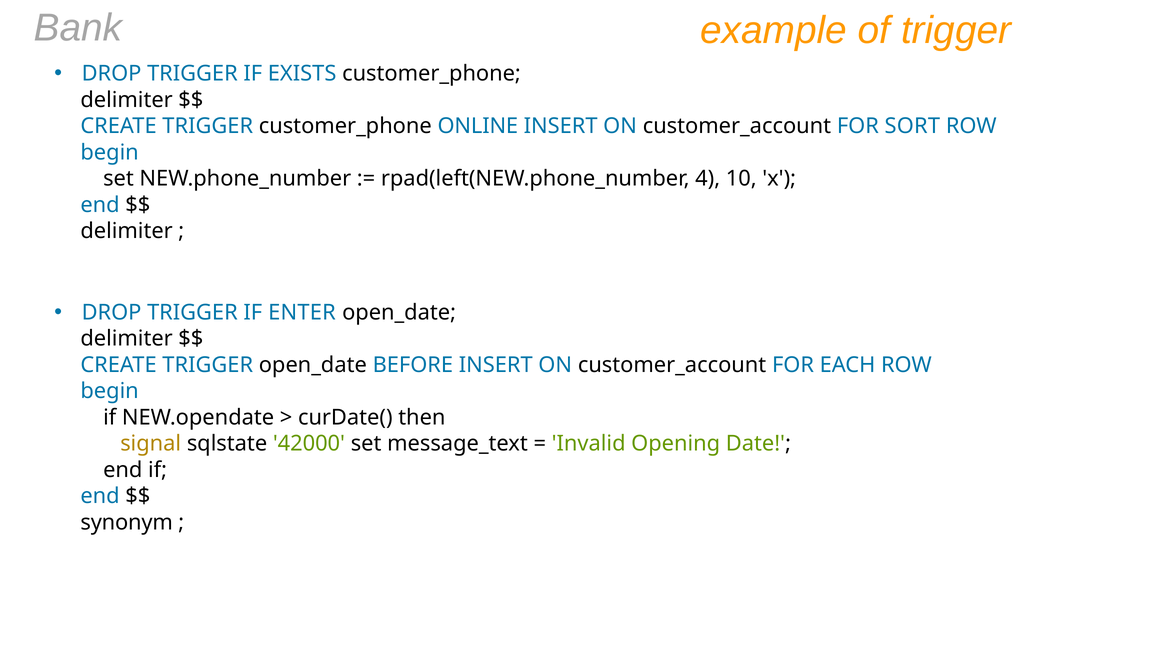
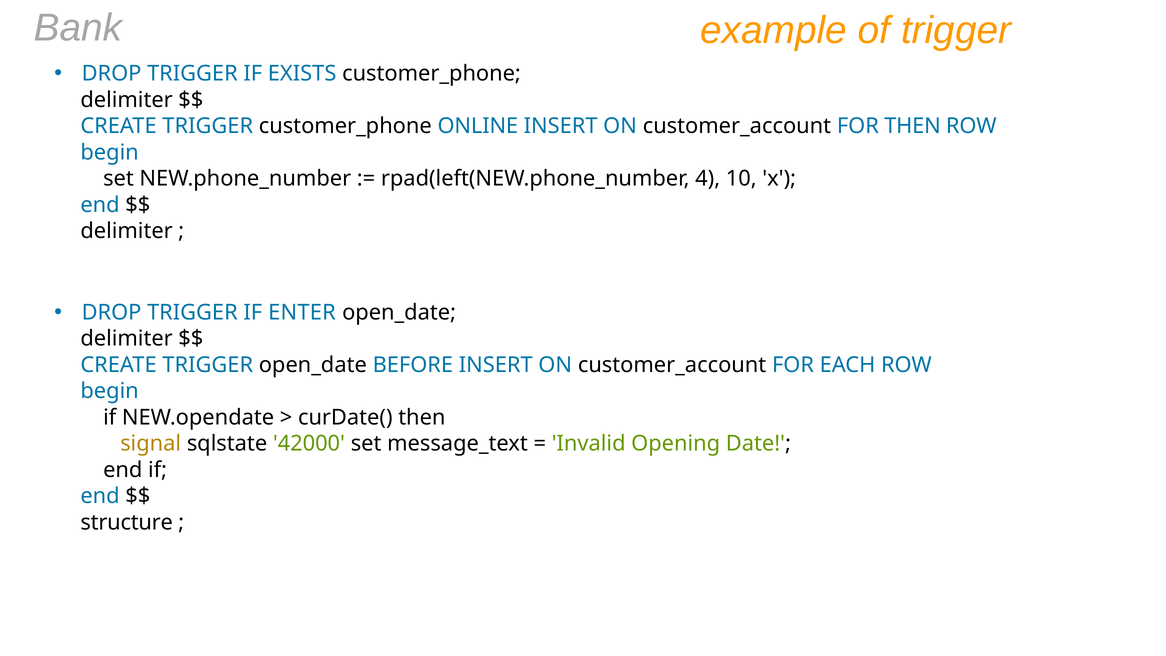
FOR SORT: SORT -> THEN (913, 126)
synonym: synonym -> structure (127, 522)
